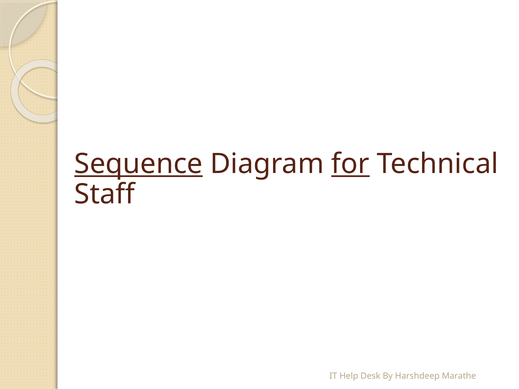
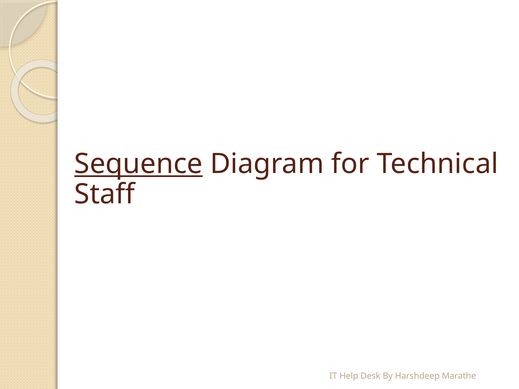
for underline: present -> none (350, 164)
